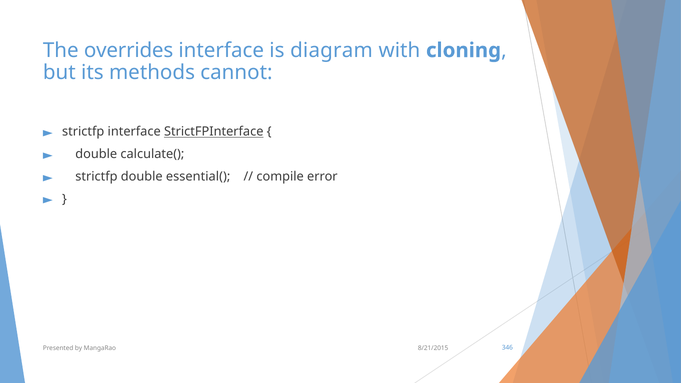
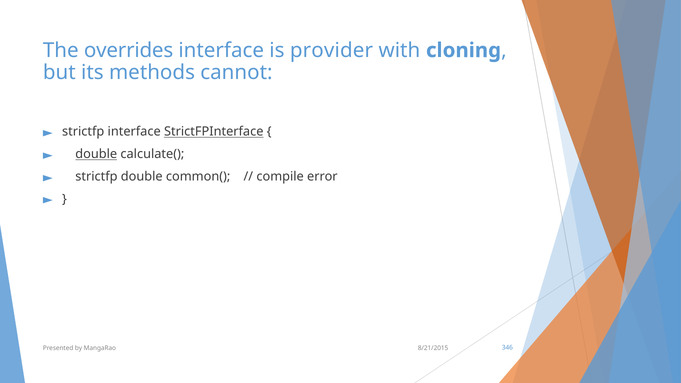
diagram: diagram -> provider (331, 50)
double underline: none -> present (96, 154)
essential(: essential( -> common( (198, 177)
